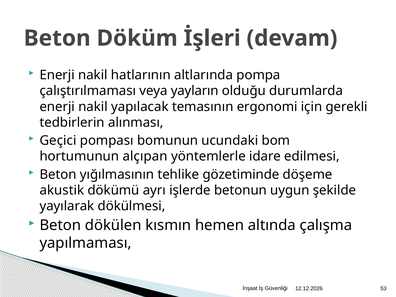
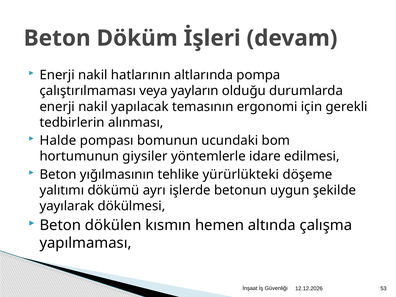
Geçici: Geçici -> Halde (58, 141)
alçıpan: alçıpan -> giysiler (145, 156)
gözetiminde: gözetiminde -> yürürlükteki (241, 174)
akustik: akustik -> yalıtımı (62, 190)
